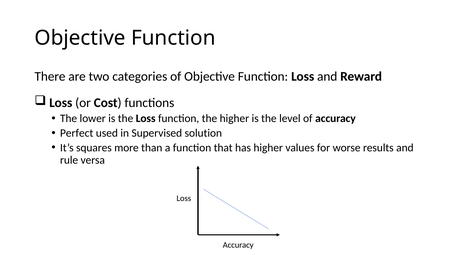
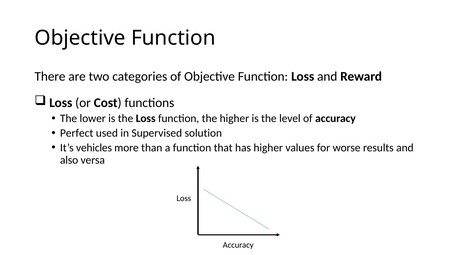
squares: squares -> vehicles (94, 148)
rule: rule -> also (69, 160)
